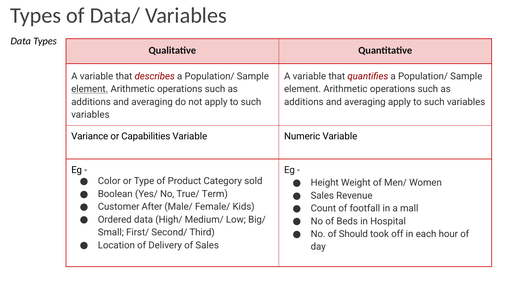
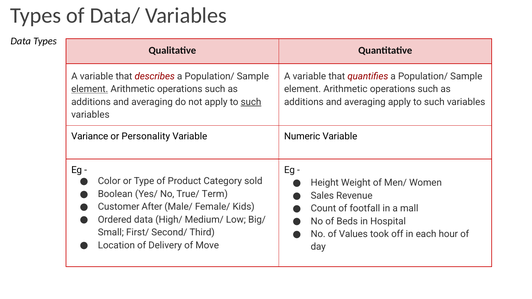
such underline: none -> present (251, 102)
Capabilities: Capabilities -> Personality (146, 137)
Should: Should -> Values (353, 234)
of Sales: Sales -> Move (207, 245)
